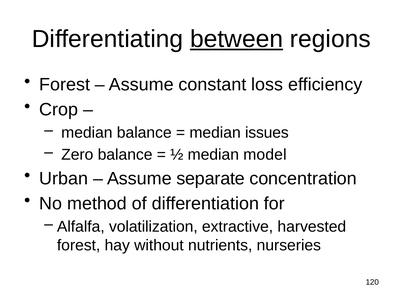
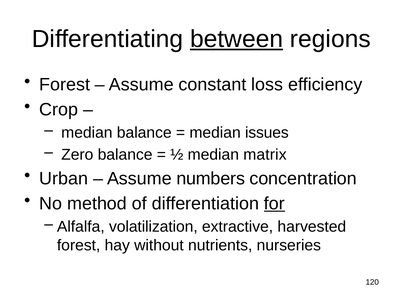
model: model -> matrix (265, 155)
separate: separate -> numbers (211, 179)
for underline: none -> present (274, 204)
